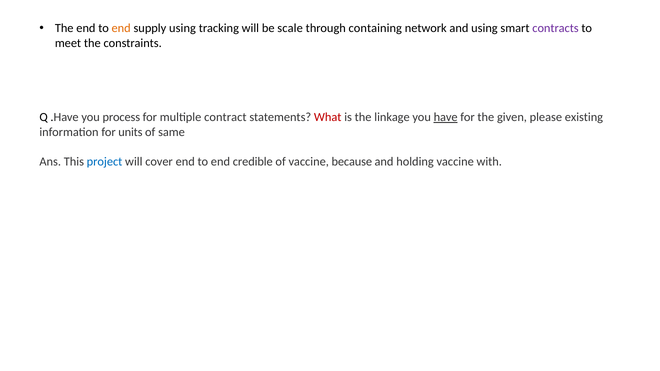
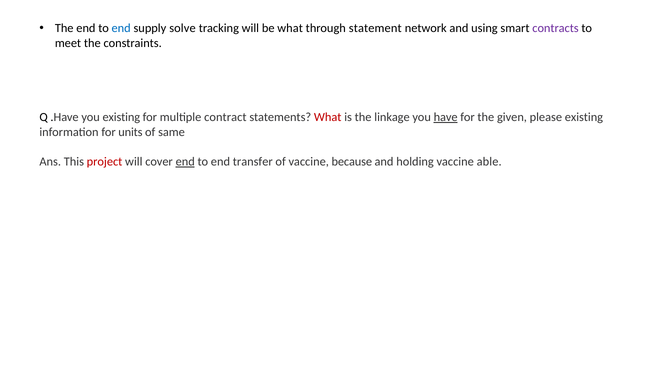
end colour: orange -> blue (121, 28)
supply using: using -> solve (182, 28)
be scale: scale -> what (290, 28)
containing: containing -> statement (375, 28)
you process: process -> existing (121, 117)
project colour: blue -> red (105, 162)
end underline: none -> present (185, 162)
credible: credible -> transfer (253, 162)
with: with -> able (489, 162)
